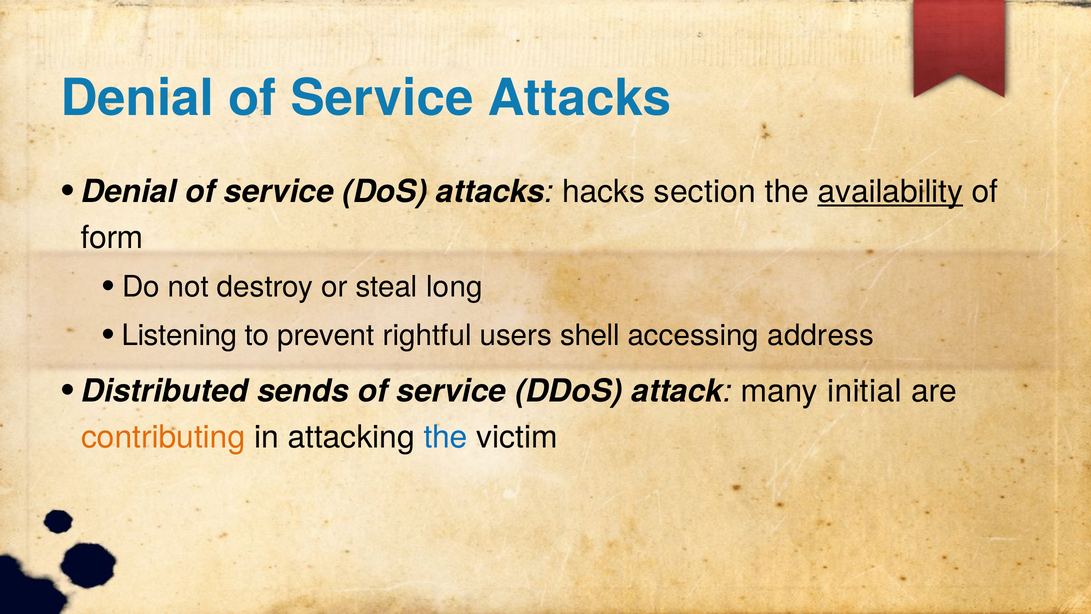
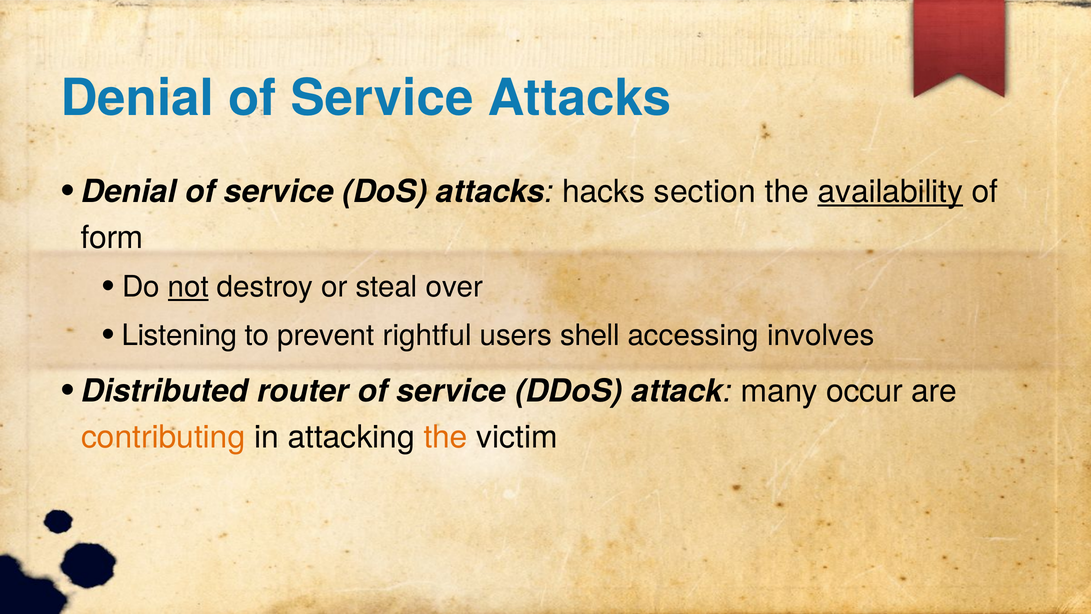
not underline: none -> present (188, 287)
long: long -> over (455, 287)
address: address -> involves (821, 335)
sends: sends -> router (303, 391)
initial: initial -> occur (865, 391)
the colour: blue -> orange (446, 437)
